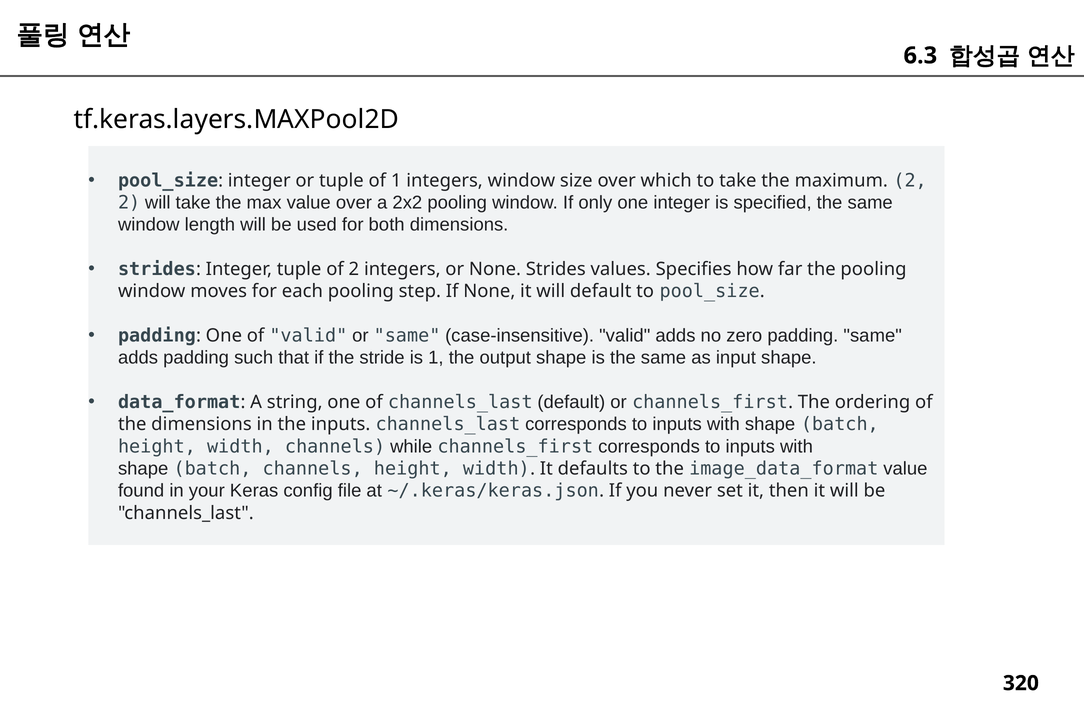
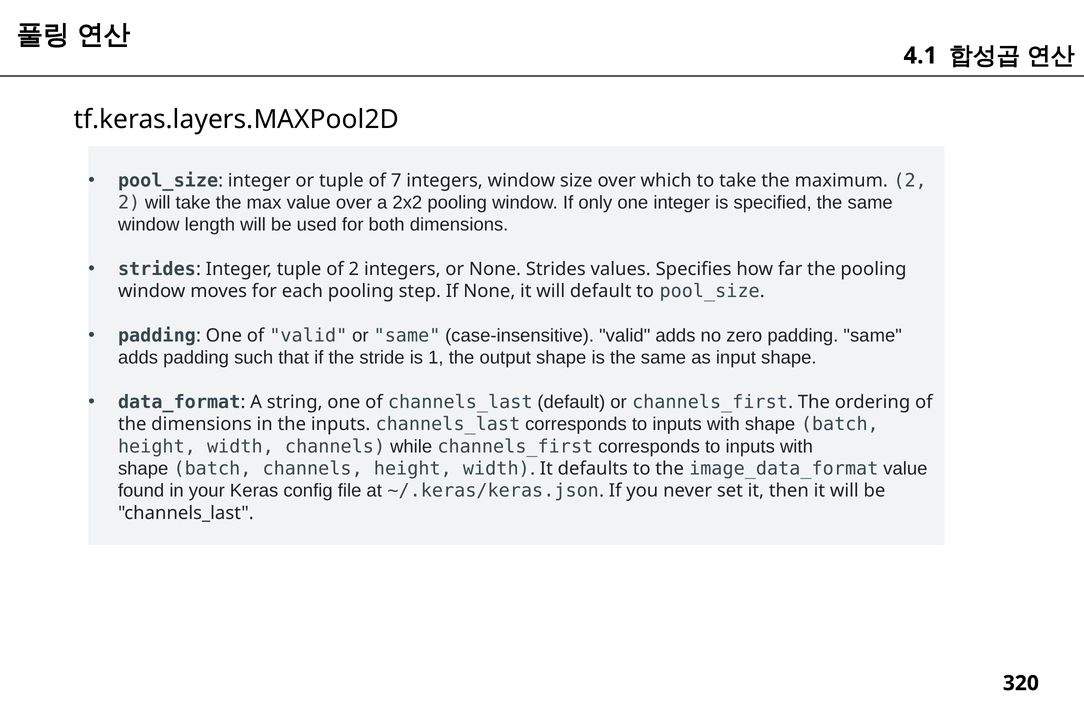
6.3: 6.3 -> 4.1 (920, 56)
of 1: 1 -> 7 (396, 181)
